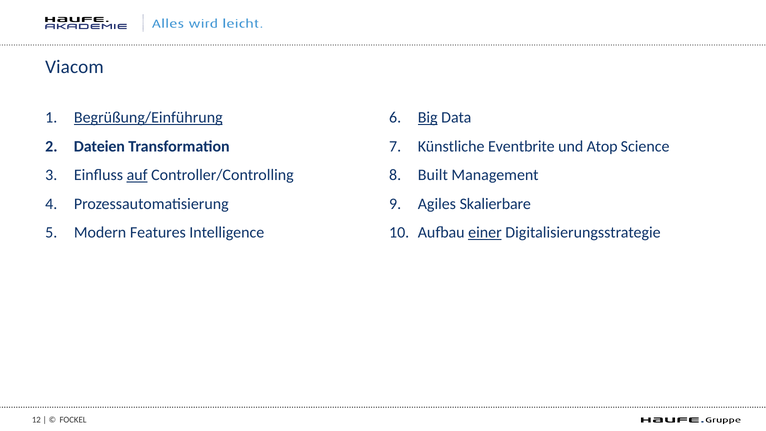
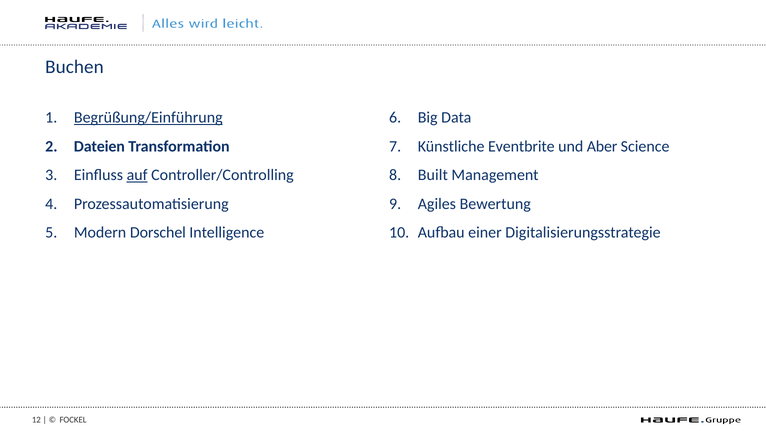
Viacom: Viacom -> Buchen (74, 67)
Big underline: present -> none (428, 118)
Atop: Atop -> Aber (602, 146)
Skalierbare: Skalierbare -> Bewertung (495, 204)
Features: Features -> Dorschel (158, 232)
einer underline: present -> none (485, 232)
